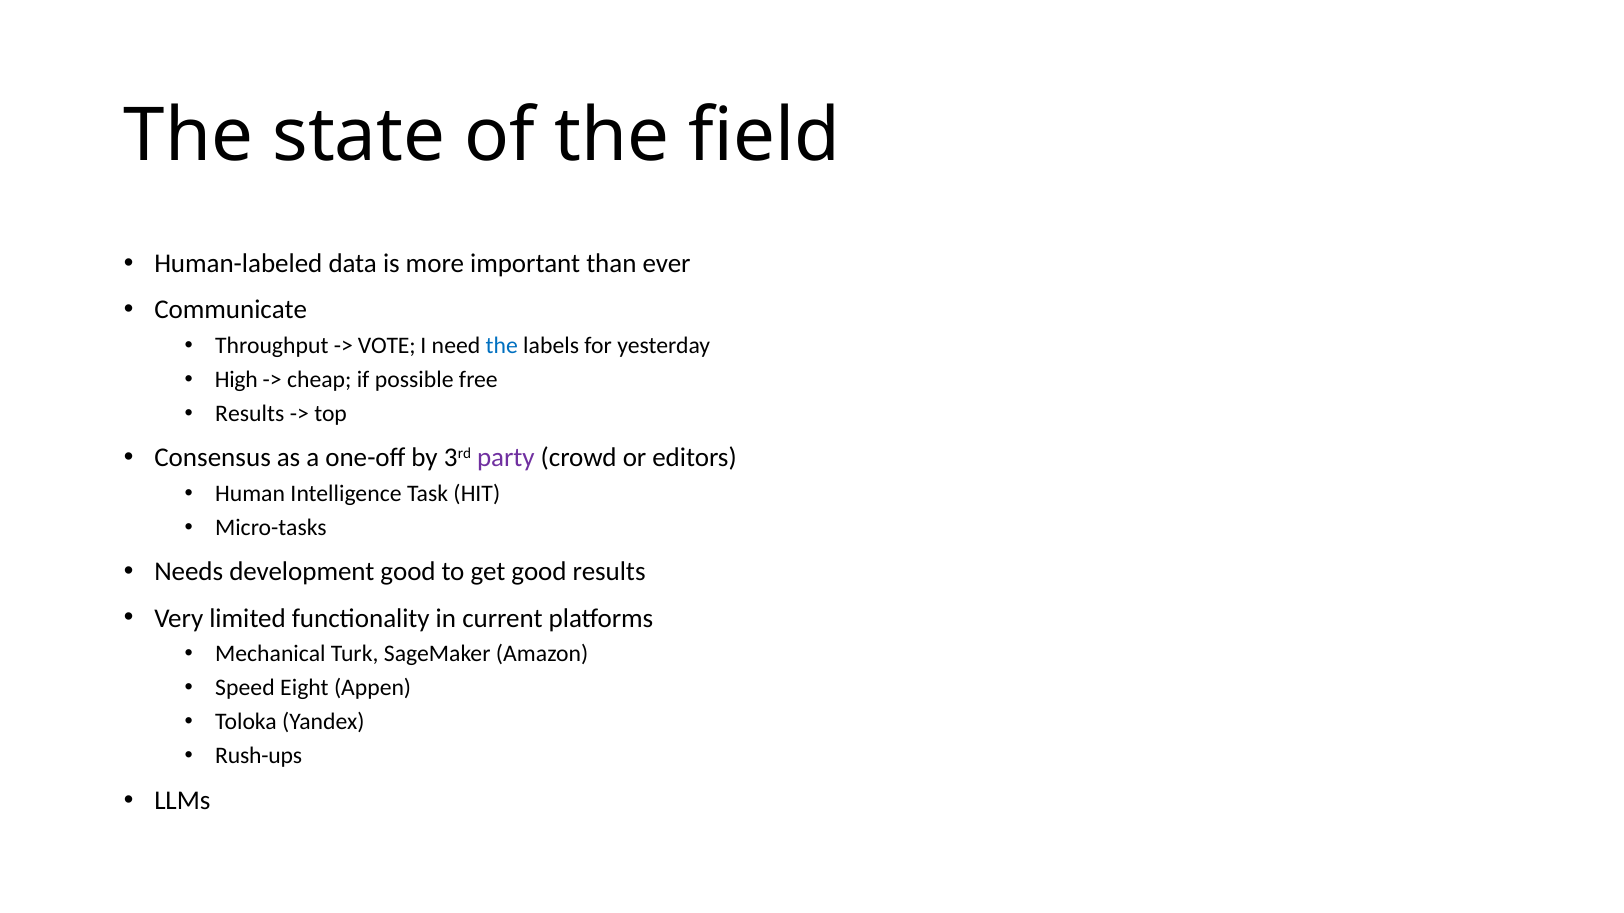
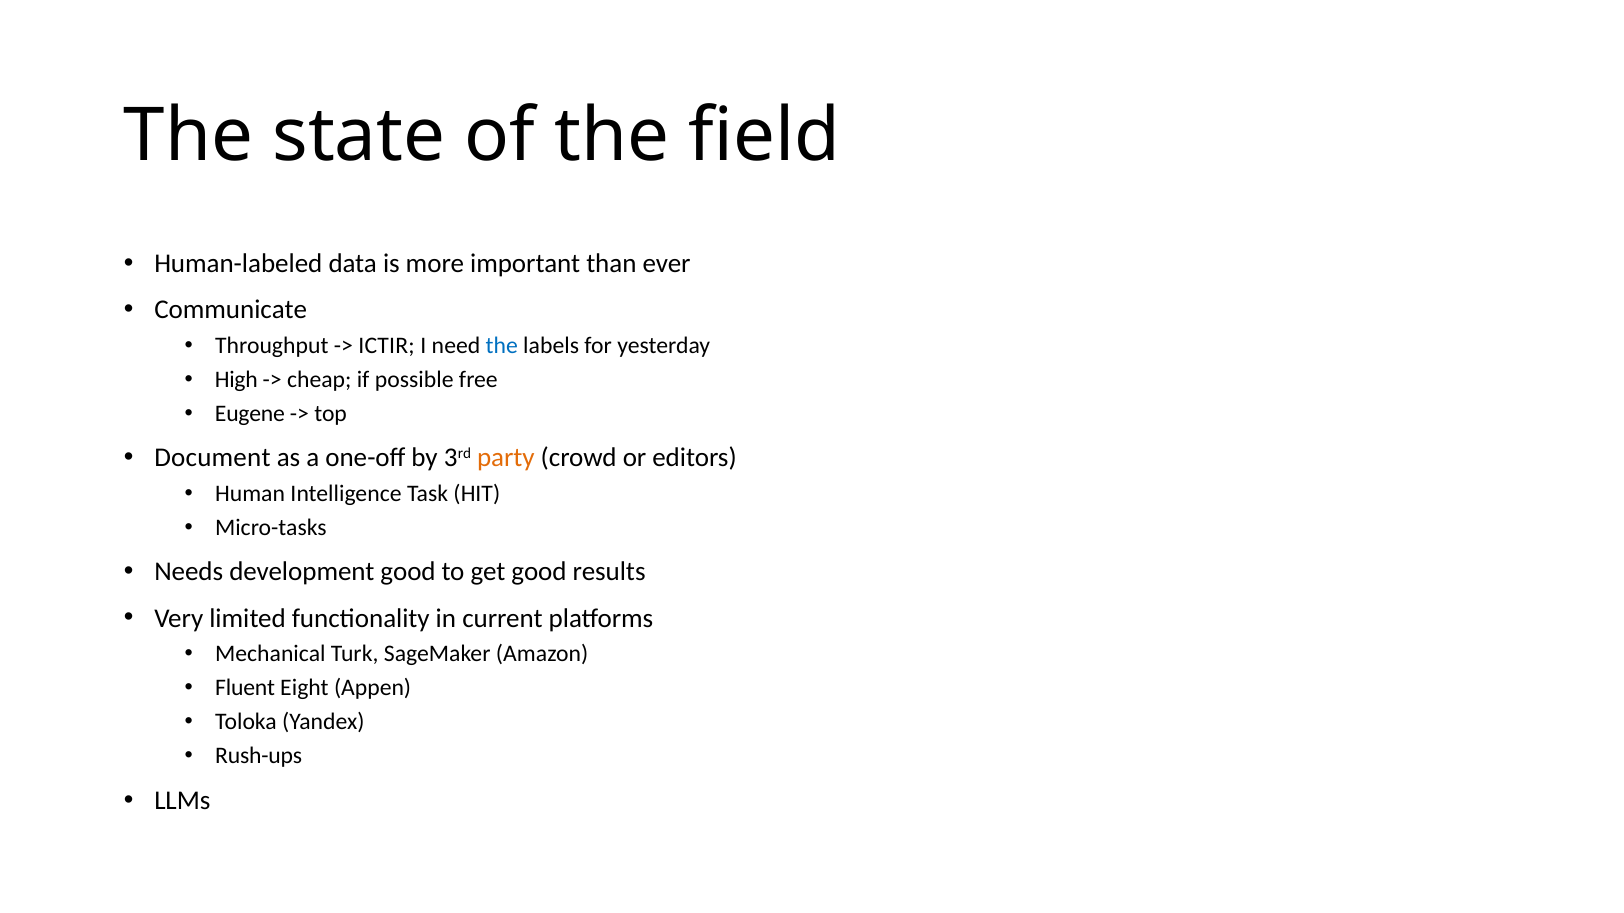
VOTE: VOTE -> ICTIR (387, 346)
Results: Results -> Eugene (250, 414)
Consensus: Consensus -> Document (212, 458)
party colour: purple -> orange (506, 458)
Speed: Speed -> Fluent (245, 688)
